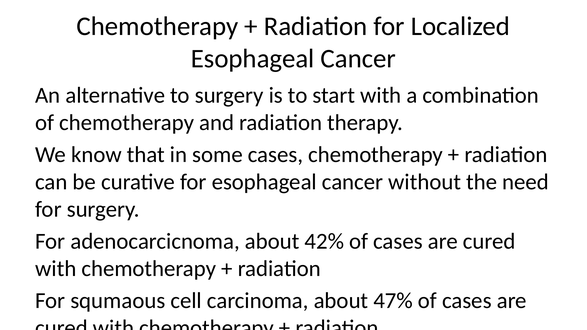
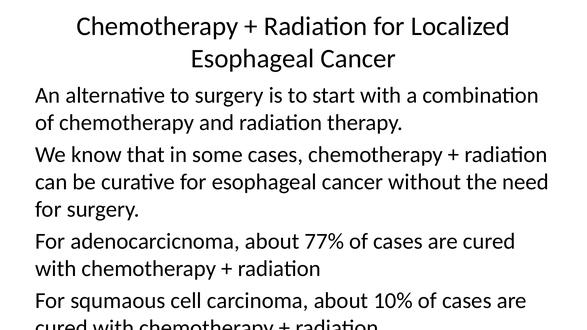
42%: 42% -> 77% (324, 241)
47%: 47% -> 10% (393, 301)
